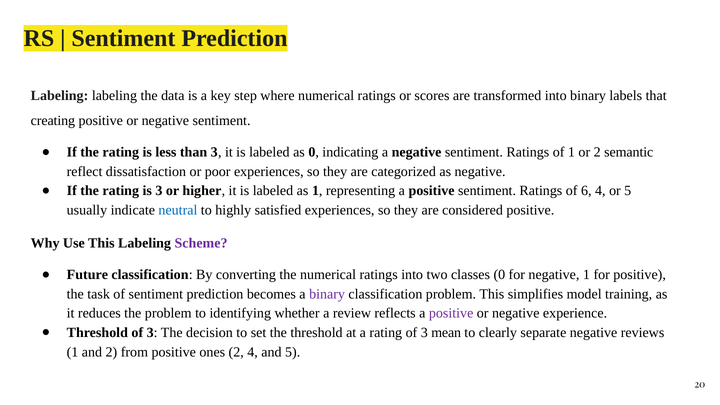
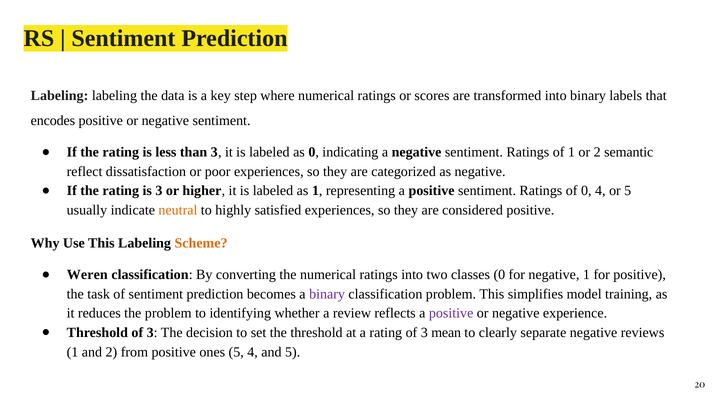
creating: creating -> encodes (53, 121)
of 6: 6 -> 0 (586, 191)
neutral colour: blue -> orange (178, 210)
Scheme colour: purple -> orange (201, 243)
Future: Future -> Weren (87, 275)
ones 2: 2 -> 5 (236, 352)
